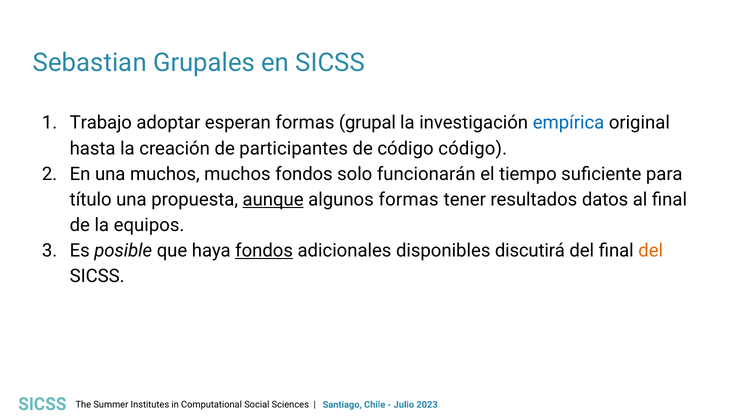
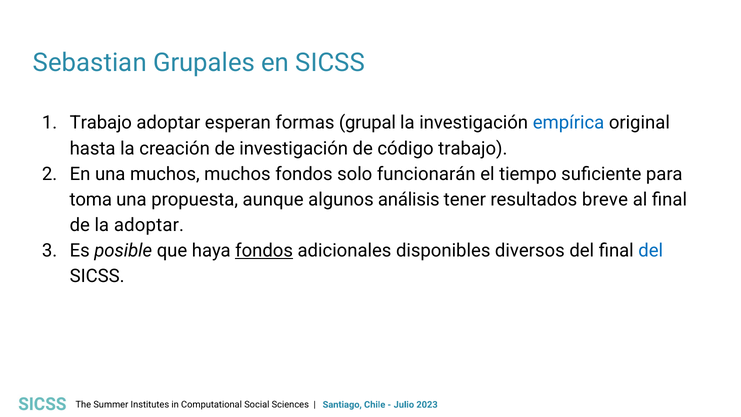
de participantes: participantes -> investigación (294, 148)
código código: código -> trabajo (473, 148)
título: título -> toma (91, 199)
aunque underline: present -> none (273, 199)
algunos formas: formas -> análisis (409, 199)
datos: datos -> breve (605, 199)
la equipos: equipos -> adoptar (149, 225)
discutirá: discutirá -> diversos (530, 251)
del colour: orange -> blue (651, 251)
